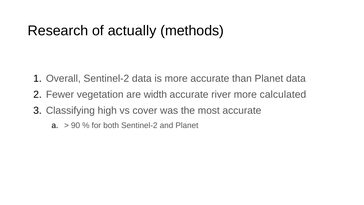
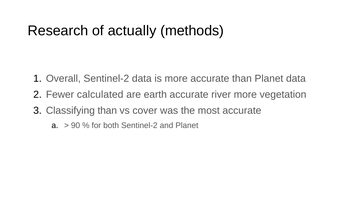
vegetation: vegetation -> calculated (100, 94)
width: width -> earth (155, 94)
calculated: calculated -> vegetation (283, 94)
Classifying high: high -> than (107, 110)
